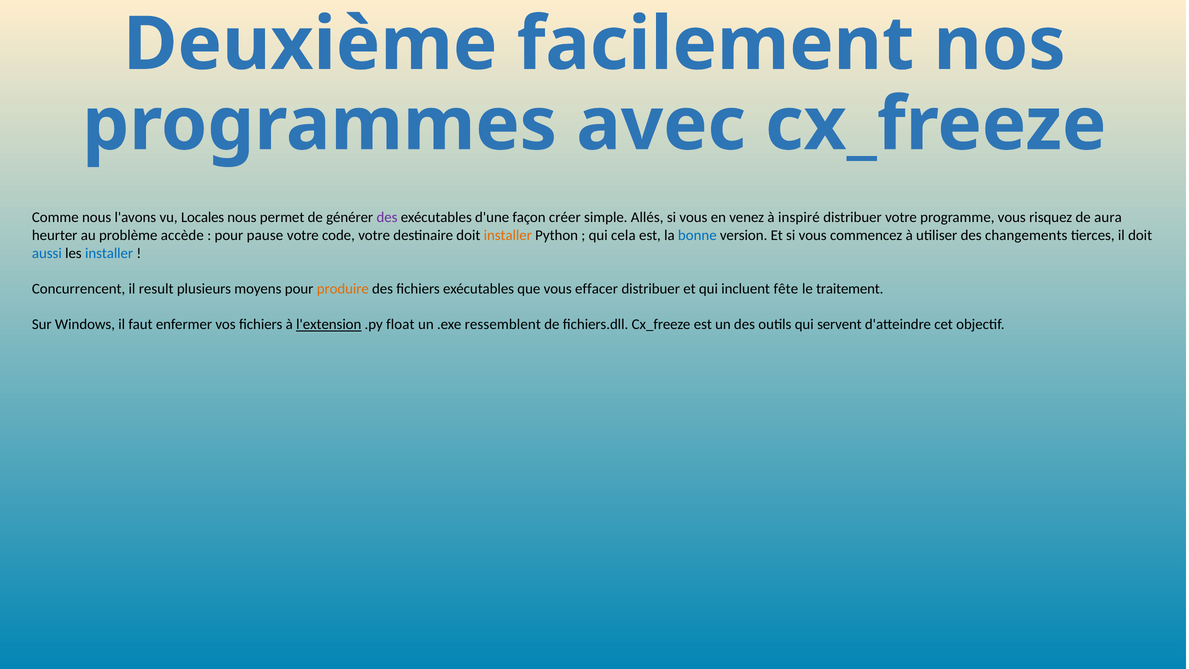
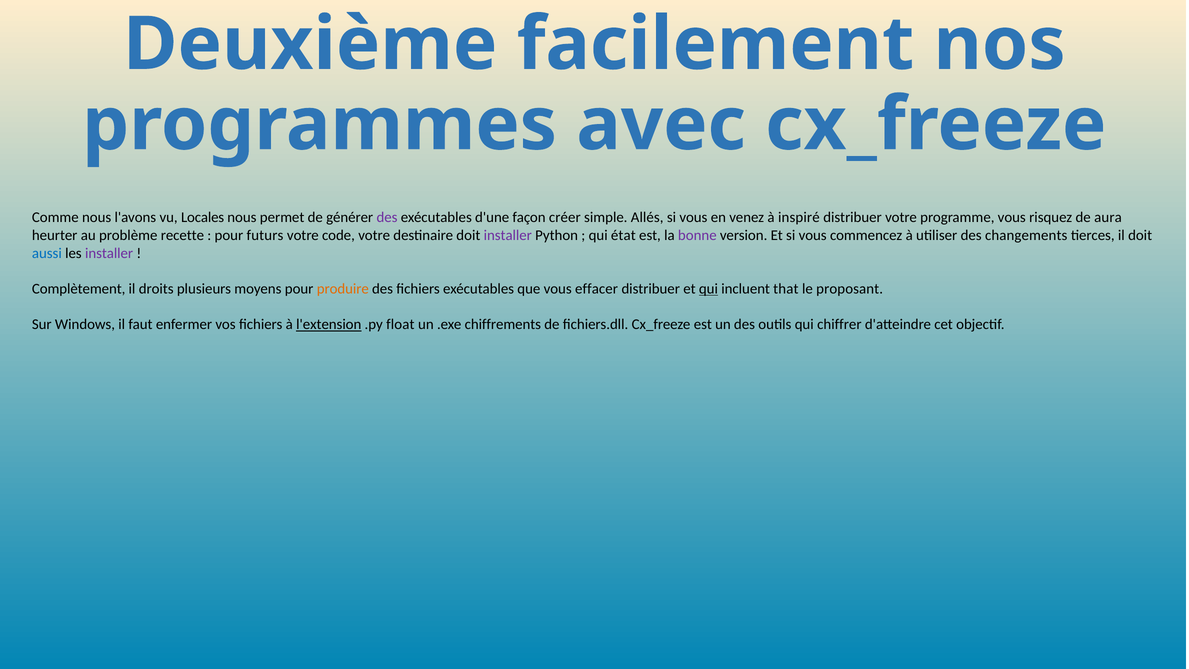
accède: accède -> recette (182, 235)
pause: pause -> futurs (265, 235)
installer colour: orange -> purple (508, 235)
cela: cela -> état (623, 235)
bonne colour: blue -> purple (697, 235)
installer colour: blue -> purple (109, 253)
Concurrencent: Concurrencent -> Complètement (79, 289)
result: result -> droits (156, 289)
qui underline: none -> present (708, 289)
fête: fête -> that (786, 289)
traitement: traitement -> proposant (850, 289)
ressemblent: ressemblent -> chiffrements (503, 324)
servent: servent -> chiffrer (839, 324)
